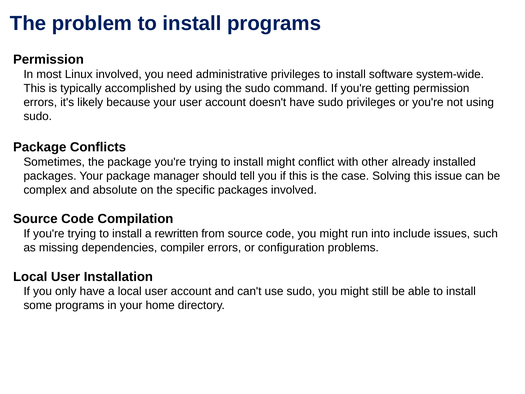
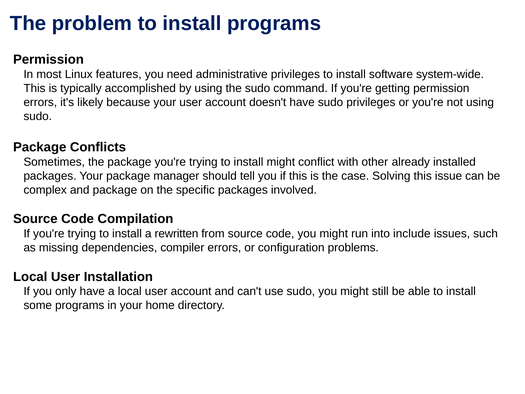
Linux involved: involved -> features (119, 74)
and absolute: absolute -> package (115, 190)
